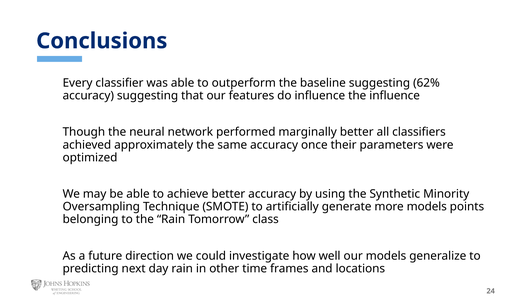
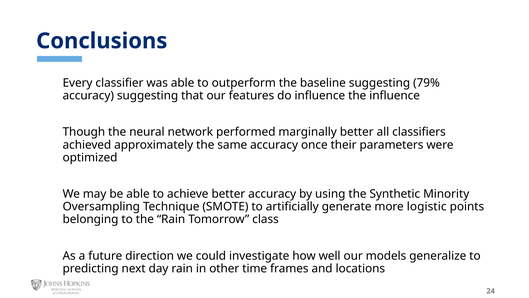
62%: 62% -> 79% (426, 83)
more models: models -> logistic (427, 206)
